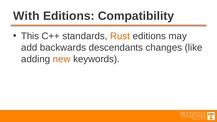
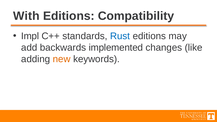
This: This -> Impl (30, 36)
Rust colour: orange -> blue (120, 36)
descendants: descendants -> implemented (116, 48)
